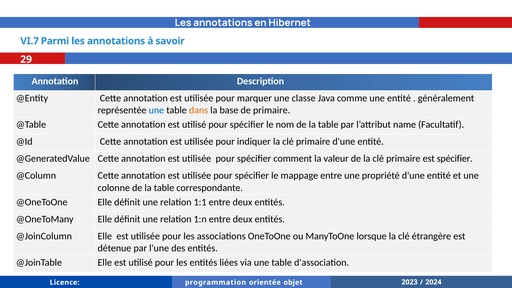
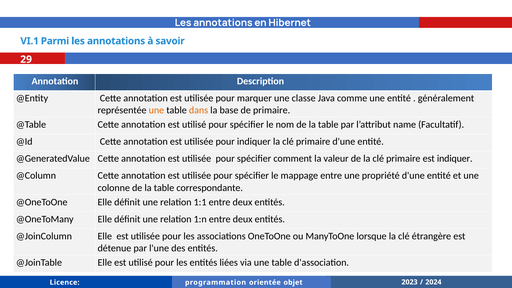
VI.7: VI.7 -> VI.1 (30, 41)
une colour: blue -> orange (156, 110)
est spécifier: spécifier -> indiquer (455, 159)
